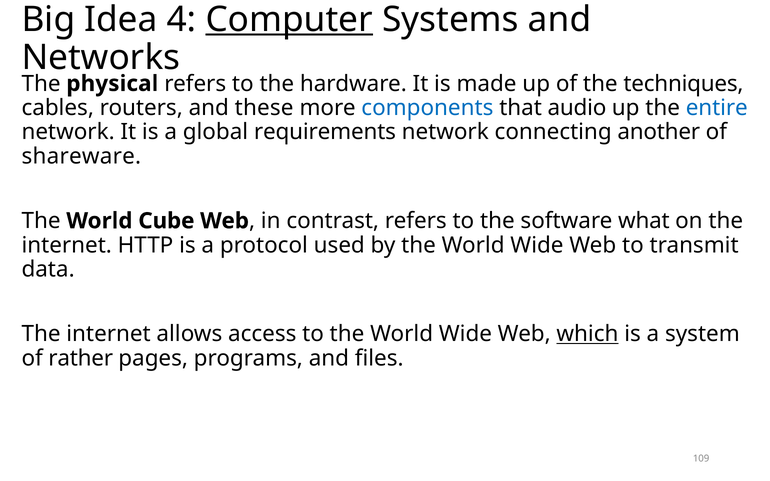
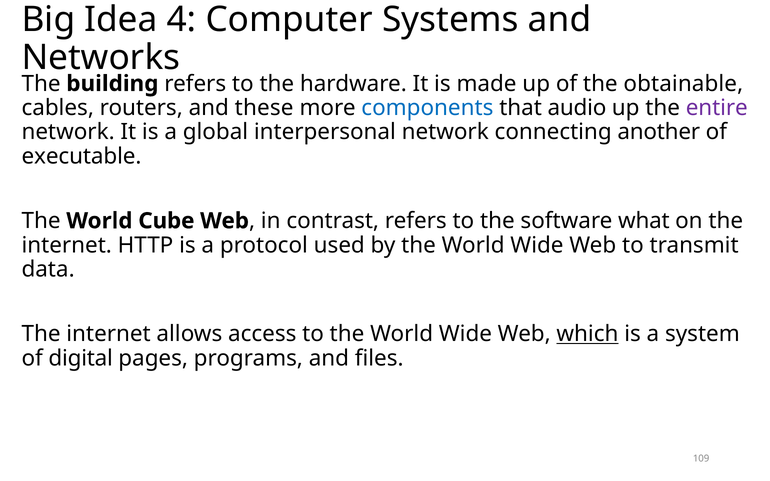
Computer underline: present -> none (289, 19)
physical: physical -> building (112, 84)
techniques: techniques -> obtainable (683, 84)
entire colour: blue -> purple (717, 108)
requirements: requirements -> interpersonal (325, 132)
shareware: shareware -> executable (81, 156)
rather: rather -> digital (81, 358)
